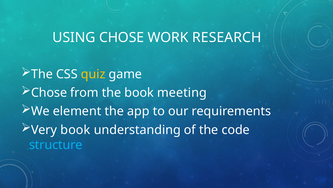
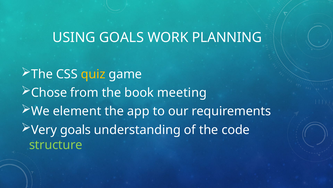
USING CHOSE: CHOSE -> GOALS (121, 37)
RESEARCH: RESEARCH -> PLANNING (227, 37)
Very book: book -> goals (75, 129)
structure colour: light blue -> light green (56, 144)
